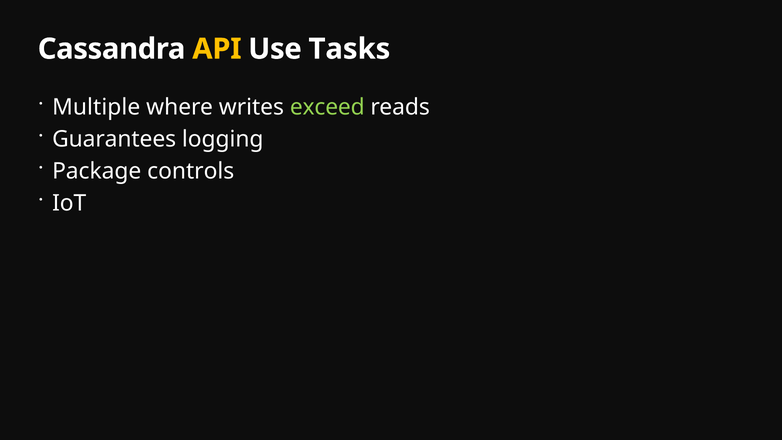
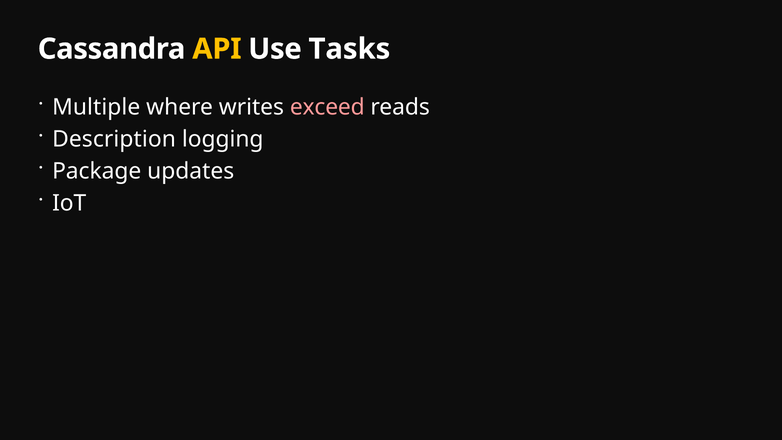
exceed colour: light green -> pink (327, 107)
Guarantees: Guarantees -> Description (114, 139)
controls: controls -> updates (191, 171)
